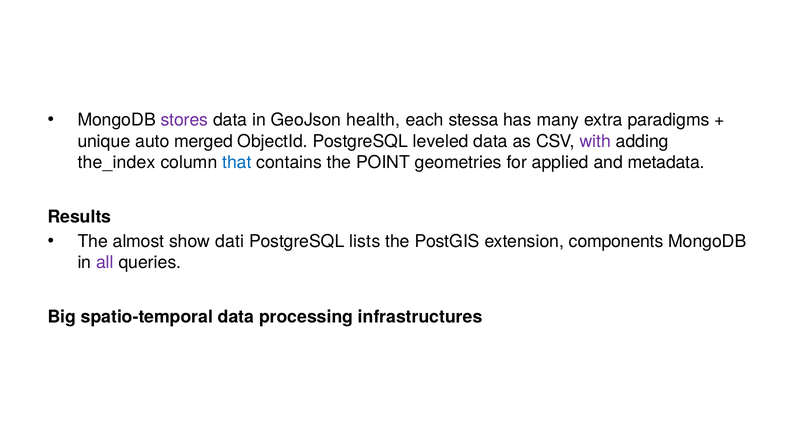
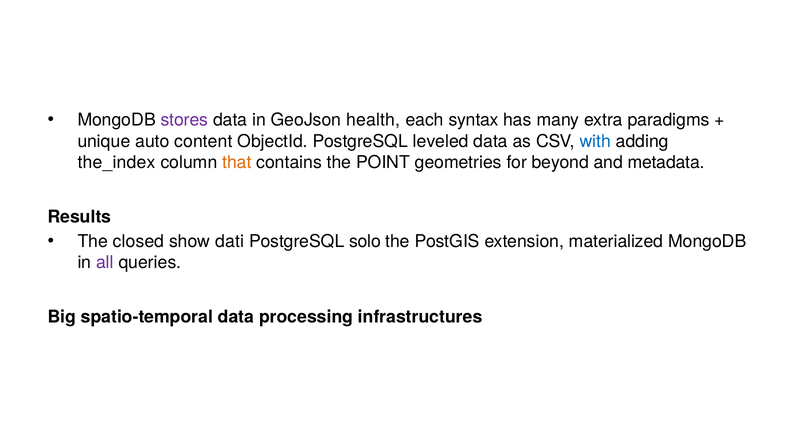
stessa: stessa -> syntax (474, 120)
merged: merged -> content (203, 141)
with colour: purple -> blue (595, 141)
that colour: blue -> orange (237, 163)
applied: applied -> beyond (560, 163)
almost: almost -> closed (138, 242)
lists: lists -> solo (365, 242)
components: components -> materialized (616, 242)
